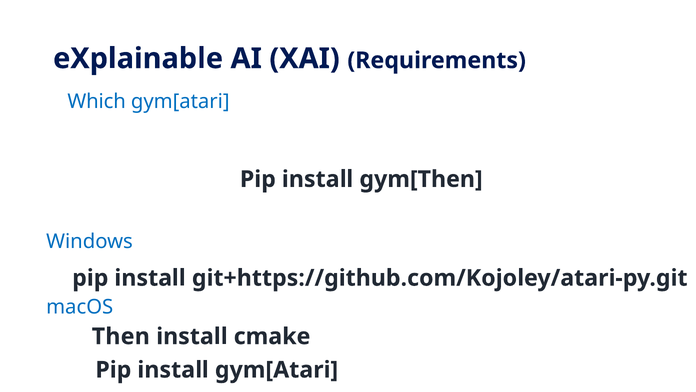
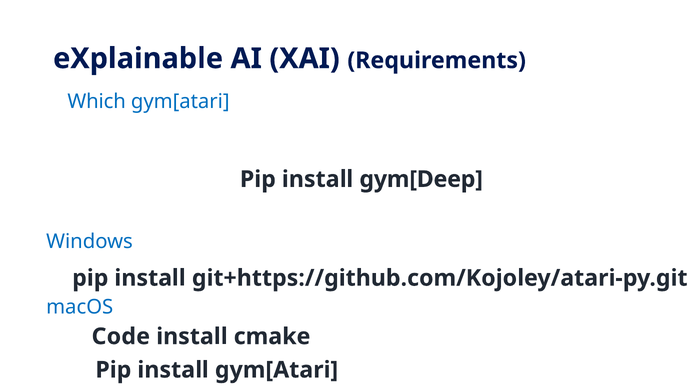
gym[Then: gym[Then -> gym[Deep (421, 179)
Then: Then -> Code (121, 336)
